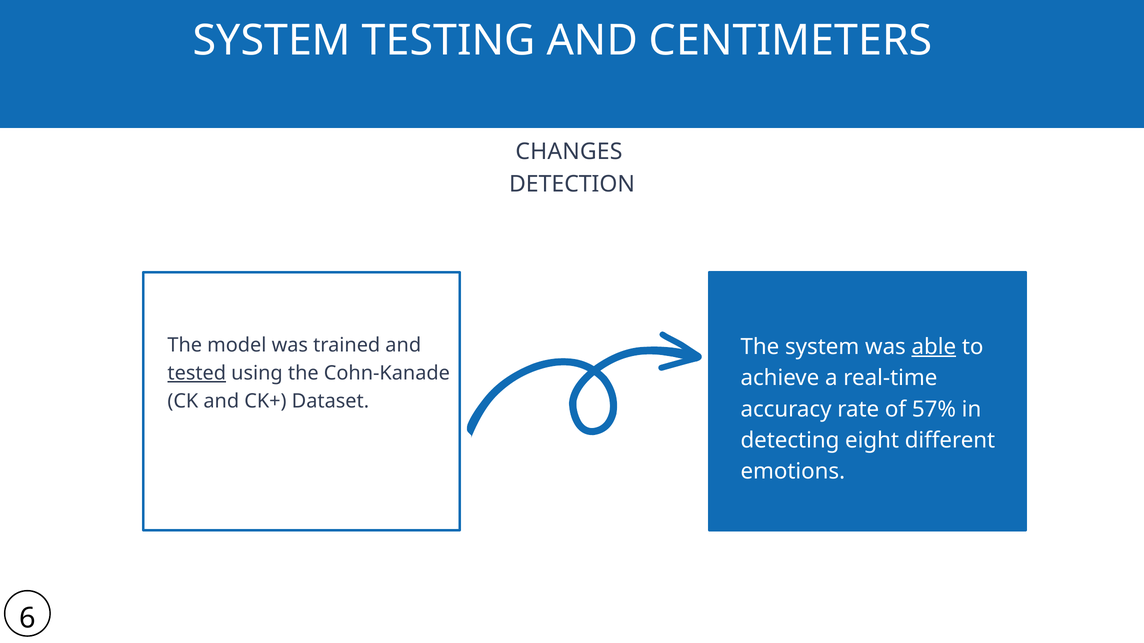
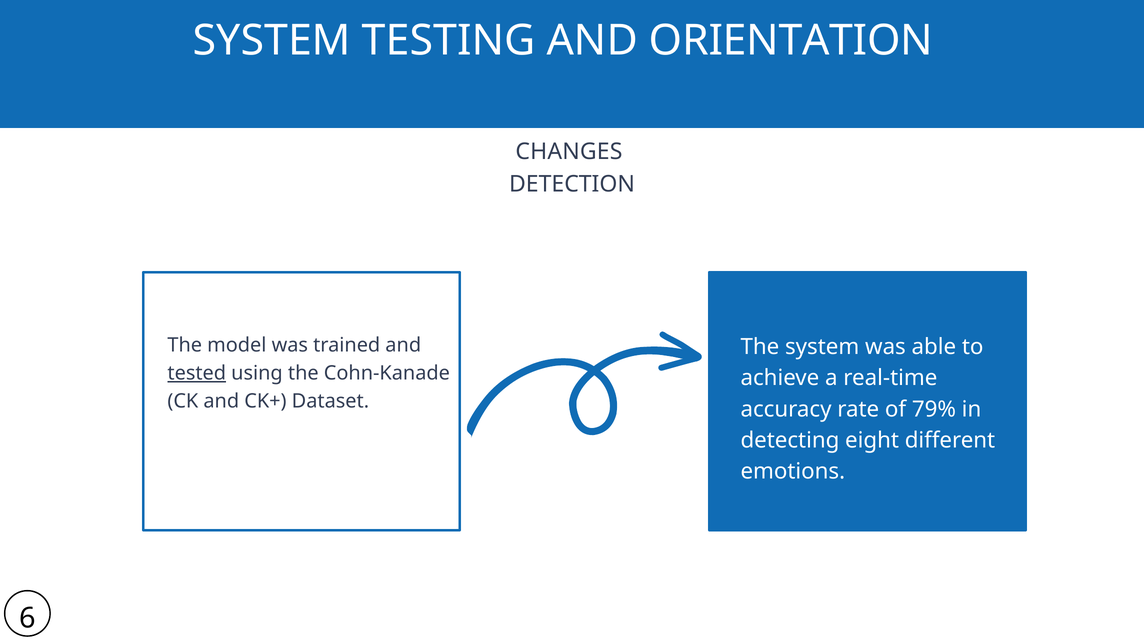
CENTIMETERS: CENTIMETERS -> ORIENTATION (791, 41)
able underline: present -> none (934, 347)
57%: 57% -> 79% (934, 409)
